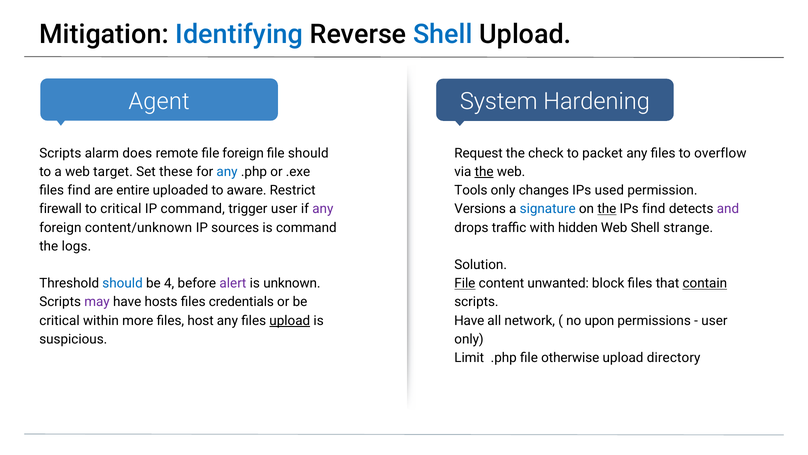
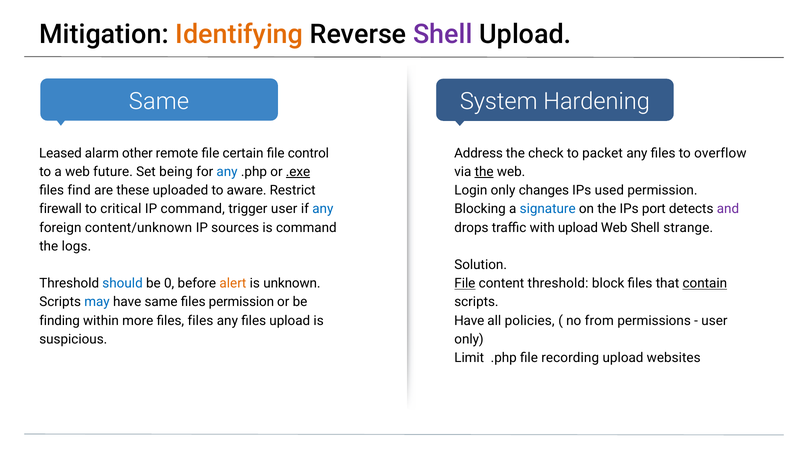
Identifying colour: blue -> orange (239, 34)
Shell colour: blue -> purple (443, 34)
Agent: Agent -> Same (159, 101)
Scripts: Scripts -> Leased (60, 153)
does: does -> other (137, 153)
file foreign: foreign -> certain (243, 153)
file should: should -> control (308, 153)
Request: Request -> Address (479, 153)
target: target -> future (113, 172)
these: these -> being (176, 172)
.exe underline: none -> present (298, 172)
entire: entire -> these (133, 190)
Tools: Tools -> Login (471, 190)
any colour: purple -> blue (323, 209)
Versions: Versions -> Blocking (480, 209)
the underline: present -> none (607, 209)
IPs find: find -> port (654, 209)
with hidden: hidden -> upload (578, 227)
4: 4 -> 0 (169, 283)
alert colour: purple -> orange (233, 283)
content unwanted: unwanted -> threshold (558, 283)
may colour: purple -> blue (97, 302)
have hosts: hosts -> same (161, 302)
files credentials: credentials -> permission (241, 302)
critical: critical -> finding (60, 320)
files host: host -> files (200, 320)
upload underline: present -> none (290, 320)
network: network -> policies (530, 320)
upon: upon -> from (599, 320)
otherwise: otherwise -> recording (570, 357)
directory: directory -> websites (674, 357)
